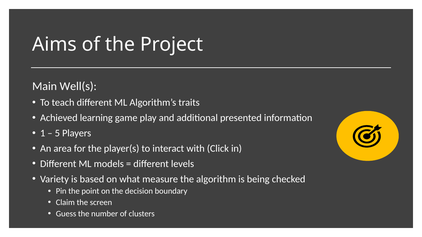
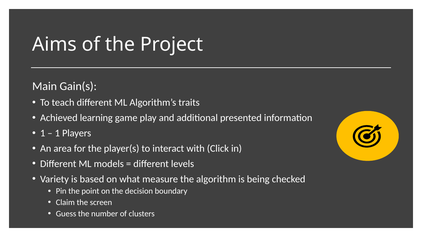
Well(s: Well(s -> Gain(s (78, 86)
5: 5 -> 1 (57, 133)
